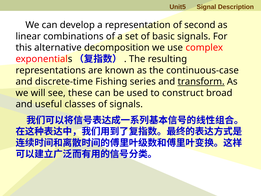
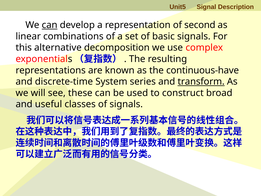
can underline: none -> present (50, 25)
continuous-case: continuous-case -> continuous-have (203, 70)
Fishing: Fishing -> System (111, 82)
